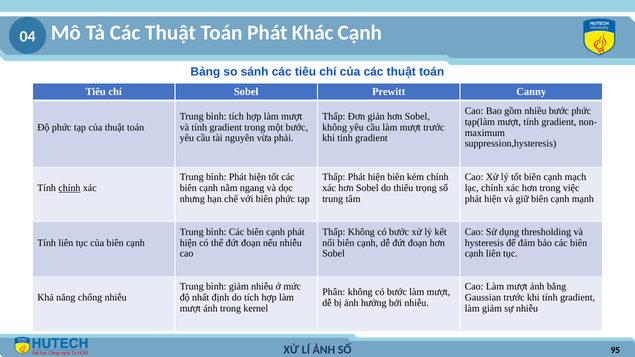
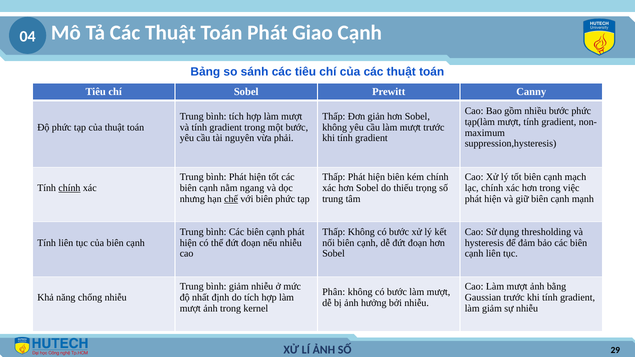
Khác: Khác -> Giao (313, 33)
chế underline: none -> present (231, 199)
95: 95 -> 29 (615, 350)
